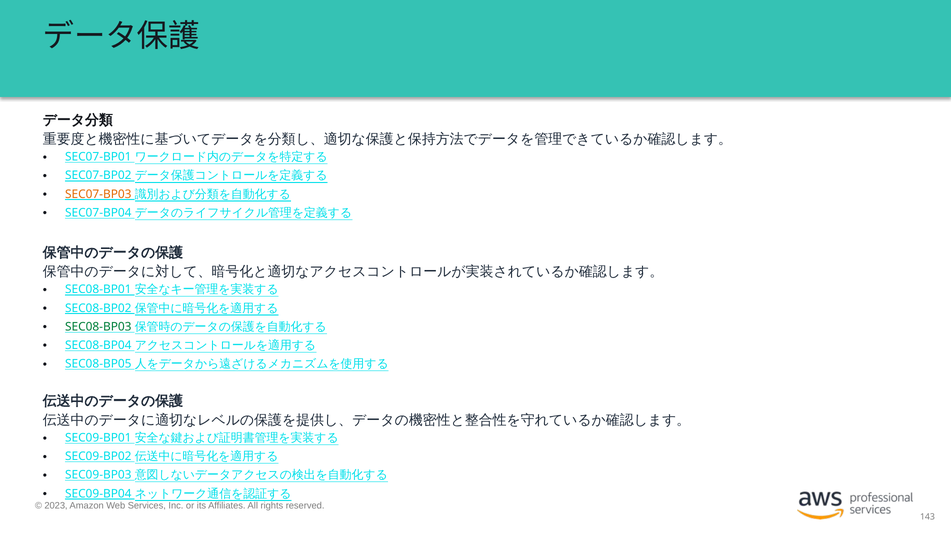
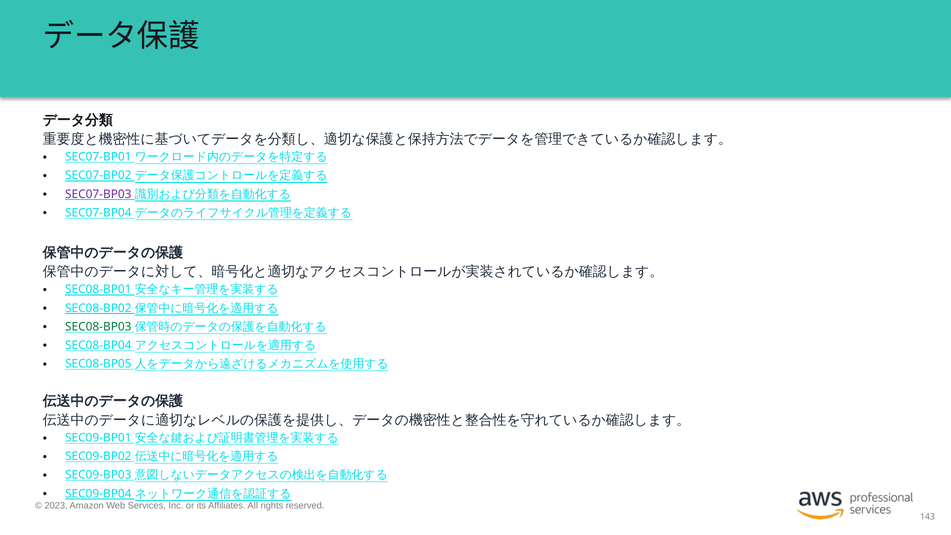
SEC07-BP03 colour: orange -> purple (98, 194)
